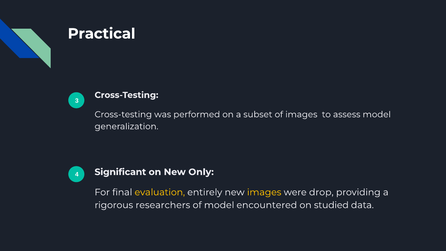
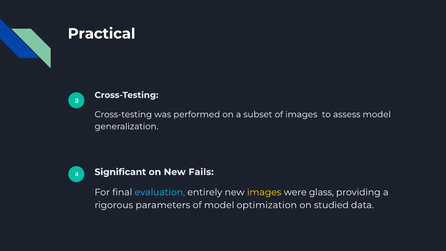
Only: Only -> Fails (201, 172)
evaluation colour: yellow -> light blue (160, 192)
drop: drop -> glass (321, 192)
researchers: researchers -> parameters (163, 205)
encountered: encountered -> optimization (267, 205)
